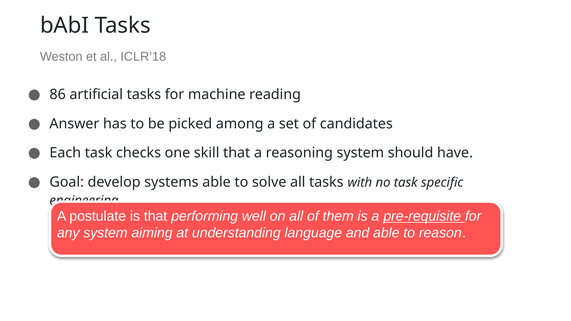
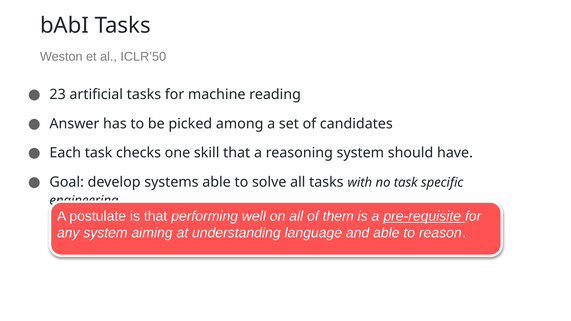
ICLR’18: ICLR’18 -> ICLR’50 (143, 57)
86: 86 -> 23 (58, 95)
